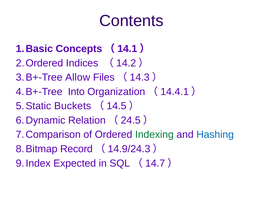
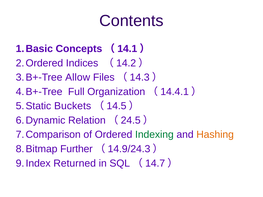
Into: Into -> Full (76, 92)
Hashing colour: blue -> orange (215, 135)
Record: Record -> Further (76, 149)
Expected: Expected -> Returned (75, 163)
